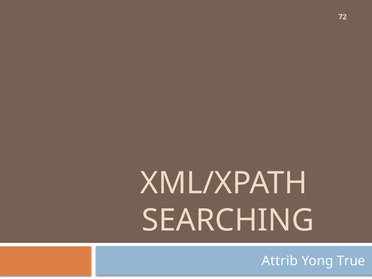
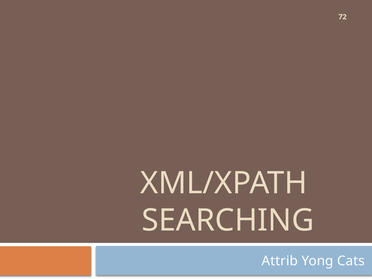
True: True -> Cats (351, 261)
